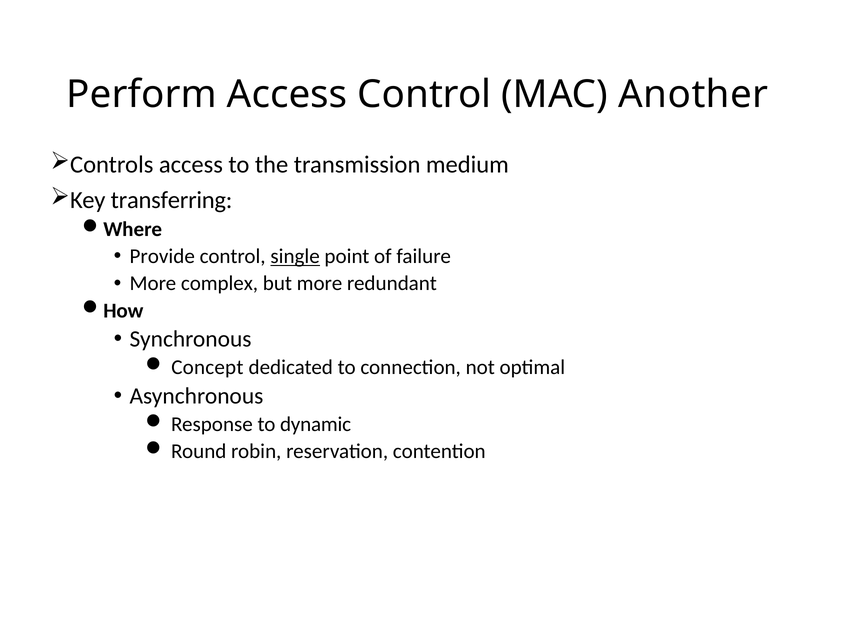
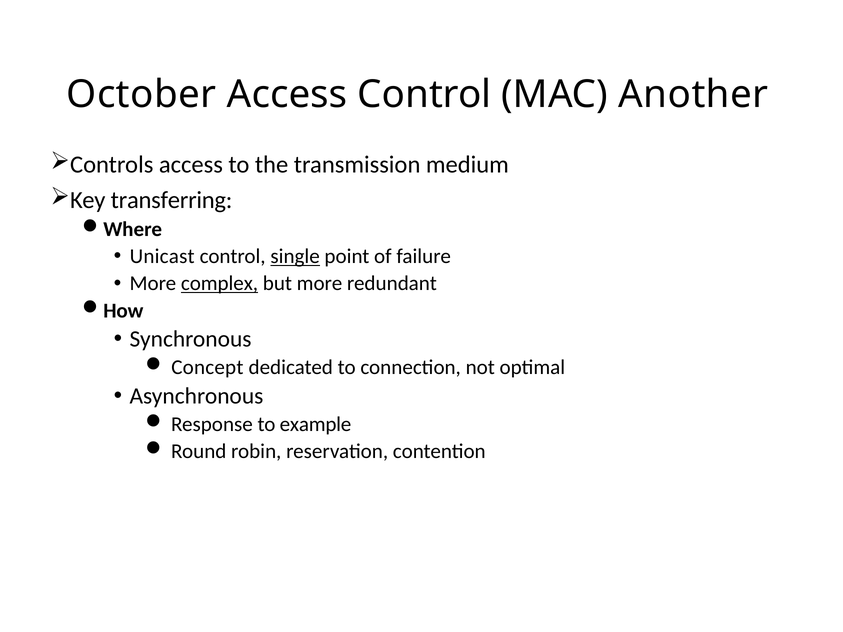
Perform: Perform -> October (141, 95)
Provide: Provide -> Unicast (162, 256)
complex underline: none -> present (220, 284)
dynamic: dynamic -> example (316, 424)
